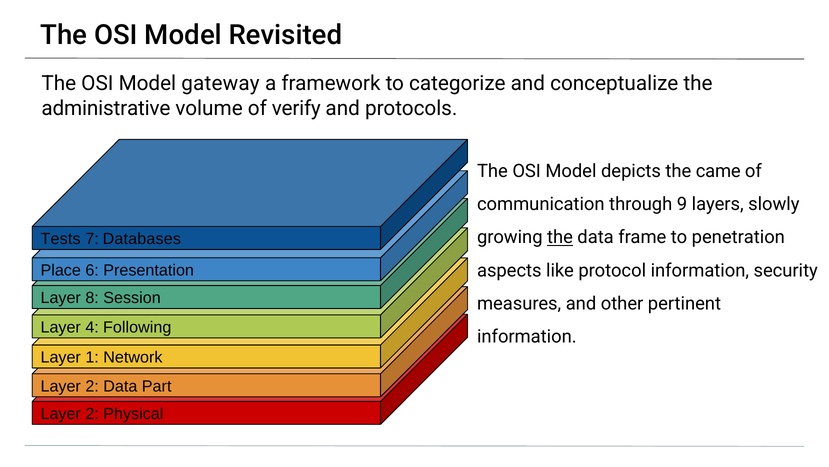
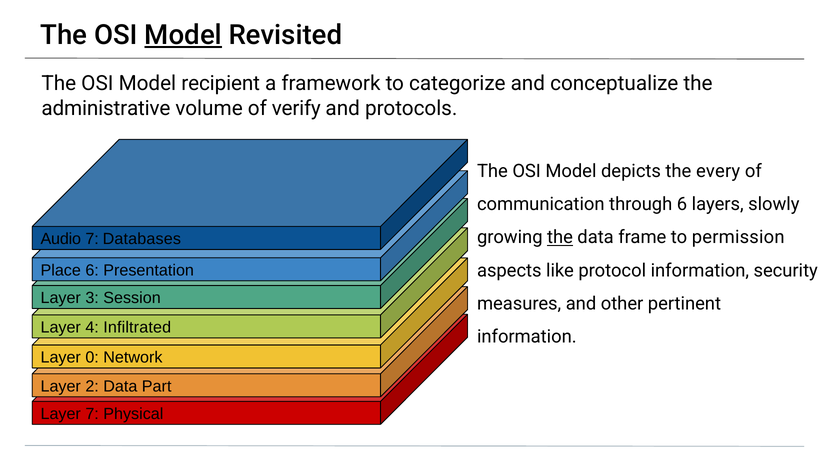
Model underline: none -> present (183, 35)
gateway: gateway -> recipient (221, 83)
came: came -> every (718, 171)
through 9: 9 -> 6 (682, 204)
penetration: penetration -> permission (738, 237)
Tests: Tests -> Audio (61, 239)
8: 8 -> 3 (92, 298)
Following: Following -> Infiltrated (137, 327)
1: 1 -> 0 (92, 357)
2: 2 -> 7 (92, 413)
